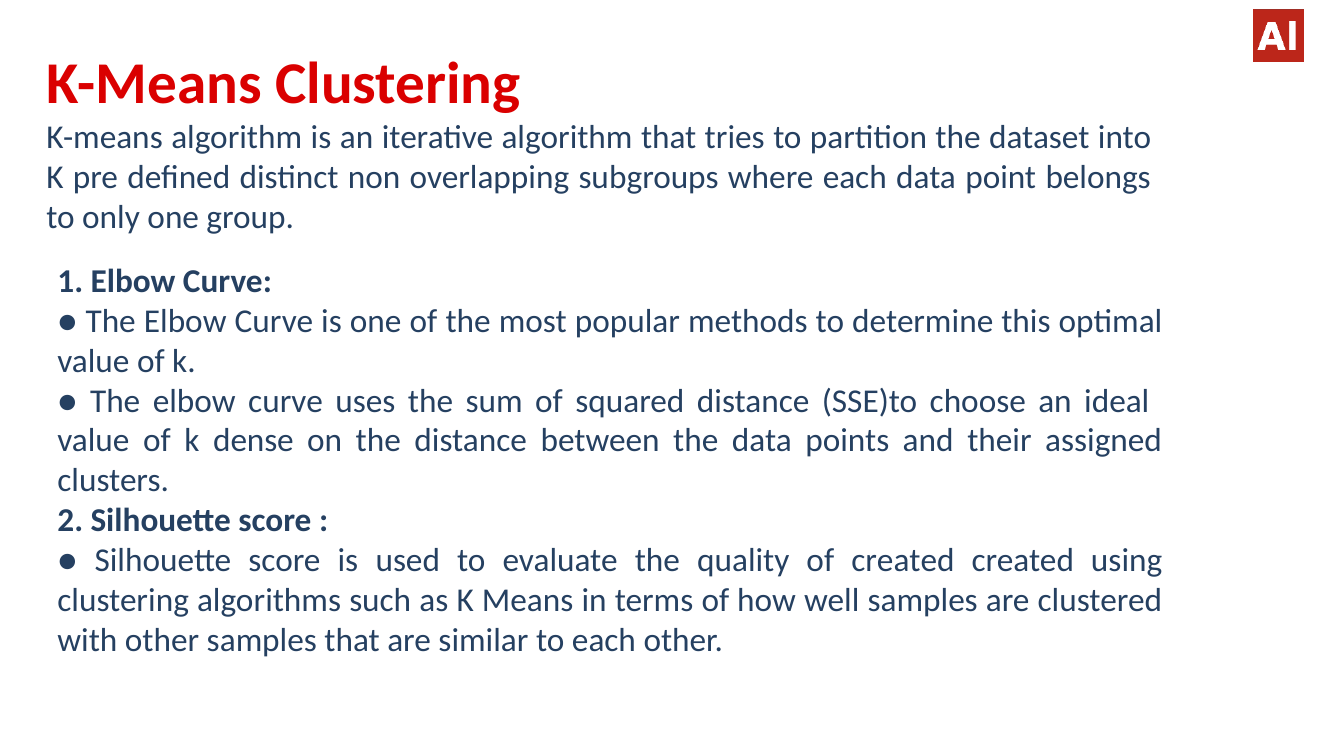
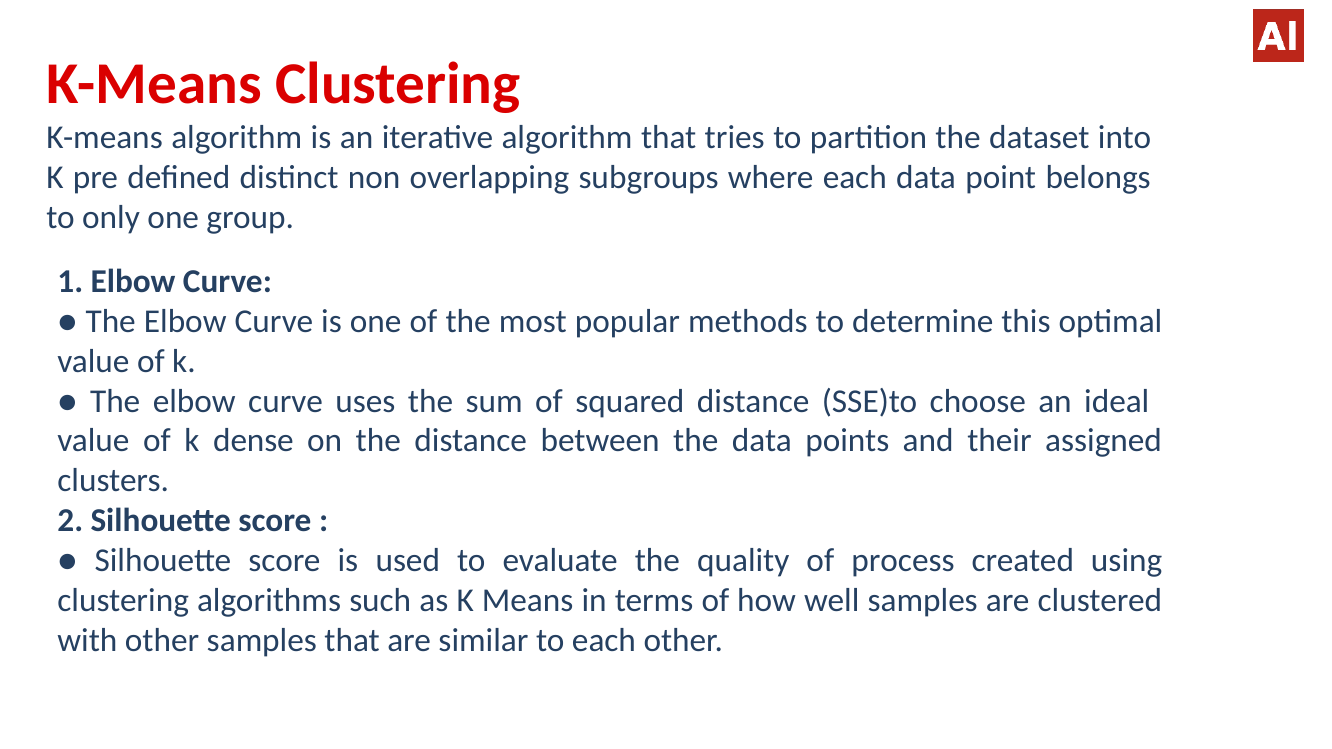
of created: created -> process (903, 561)
